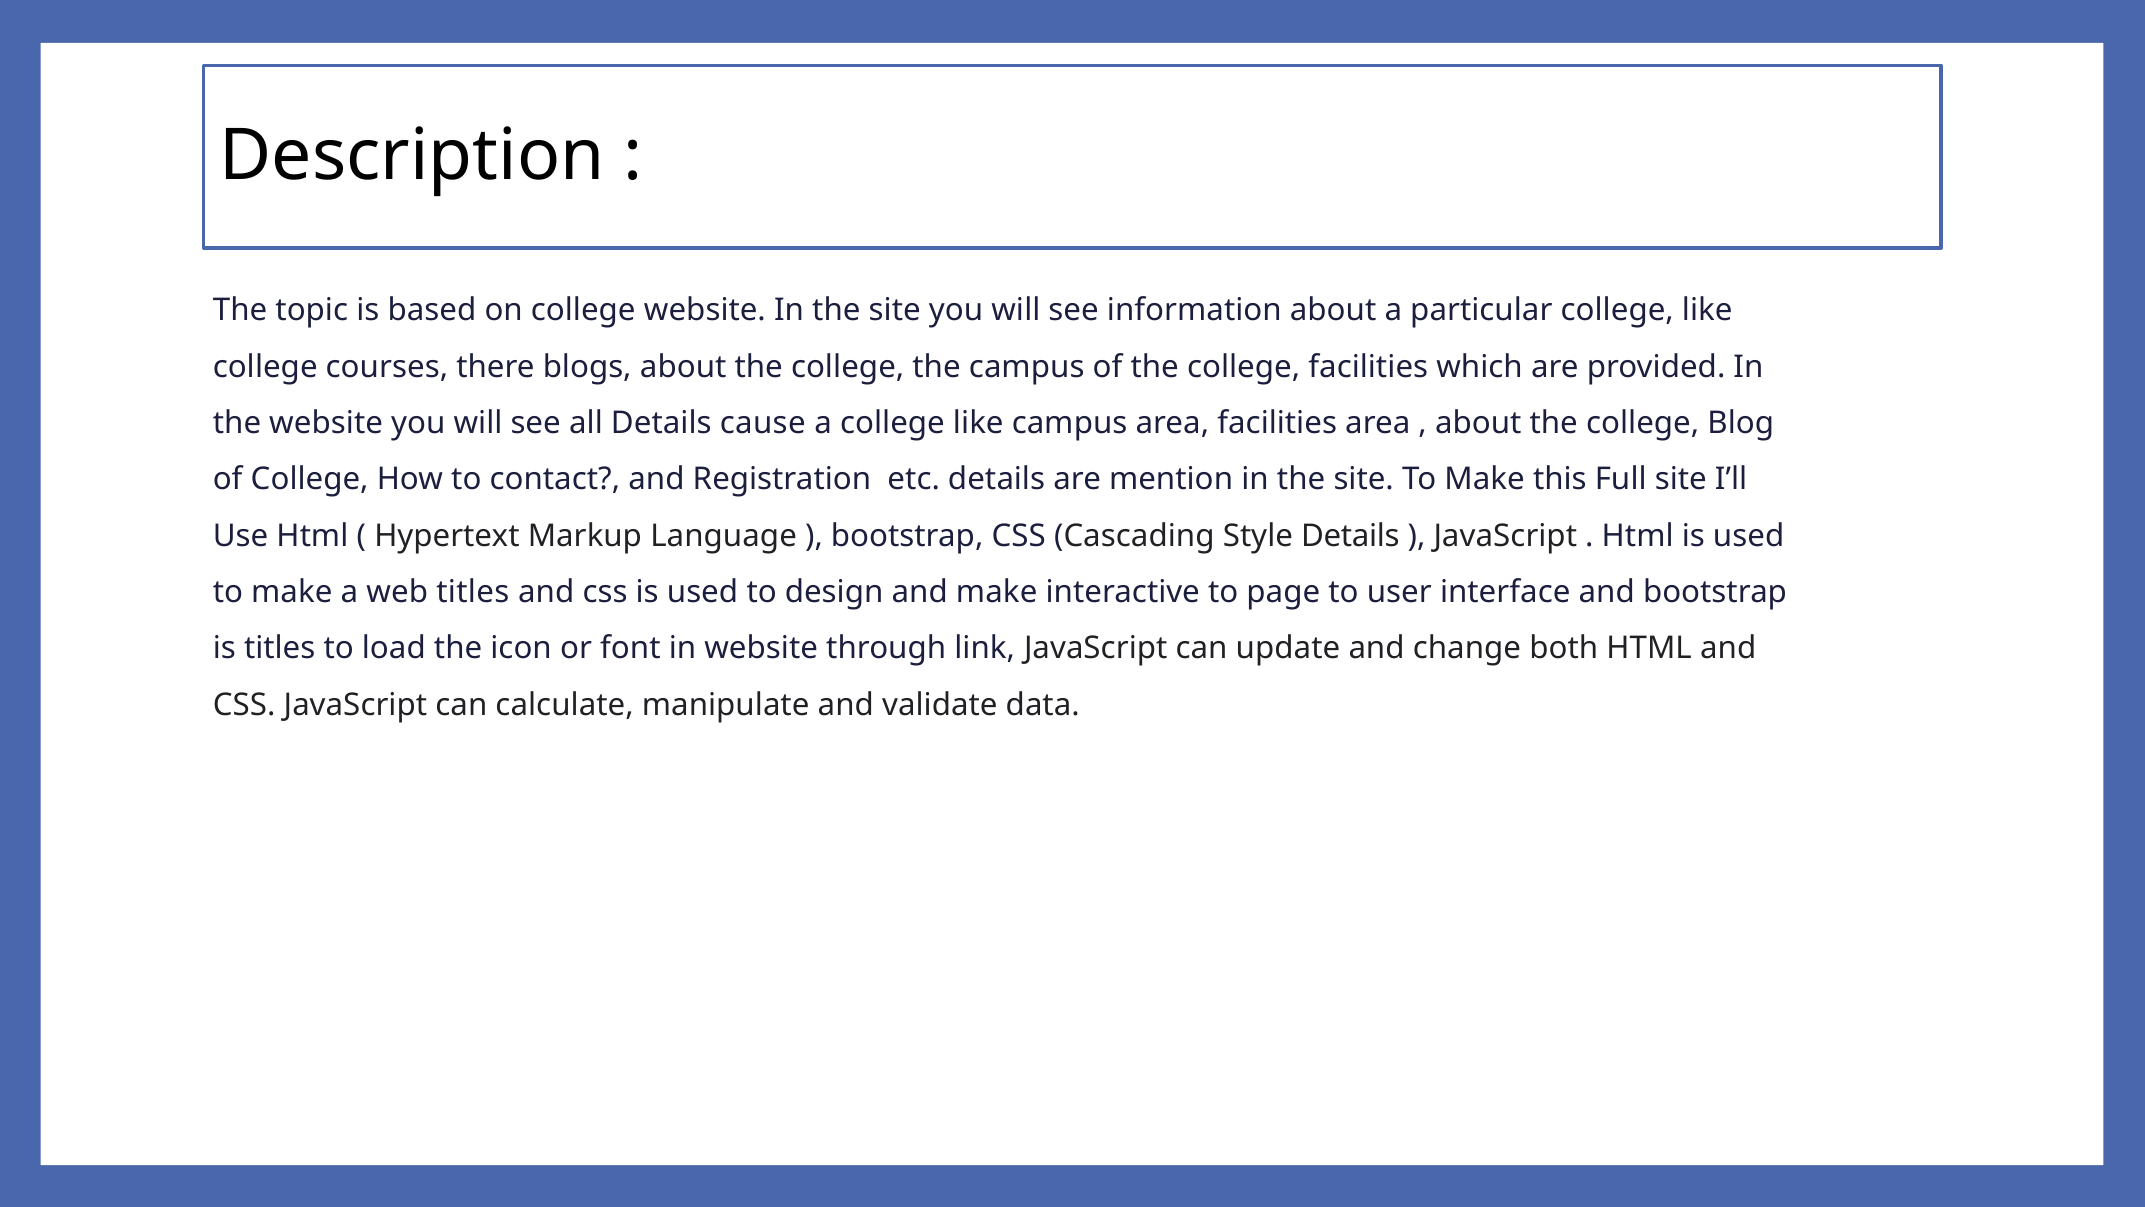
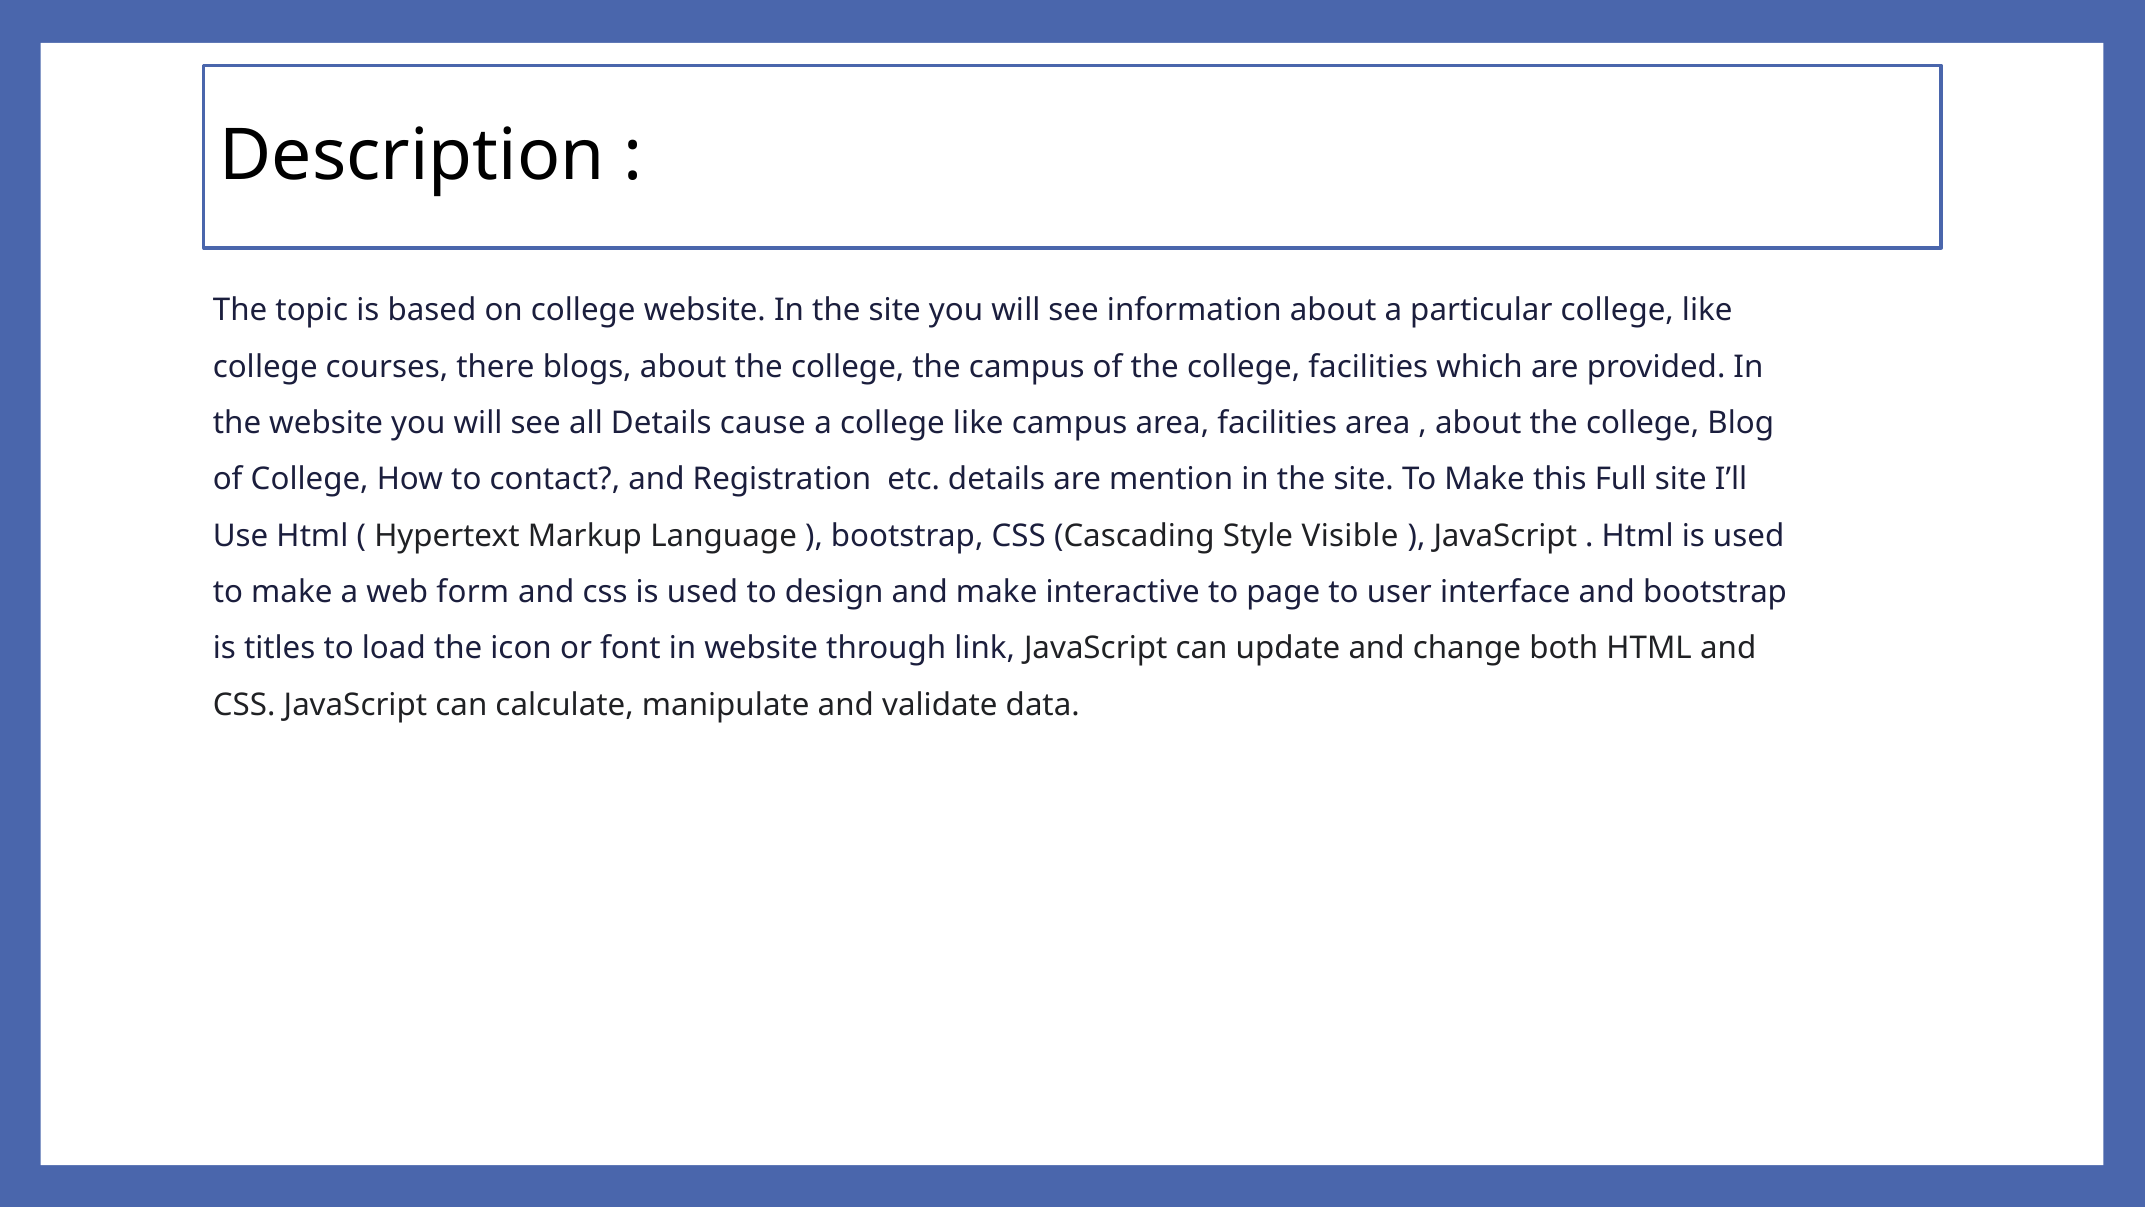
Style Details: Details -> Visible (1350, 536)
web titles: titles -> form (473, 592)
